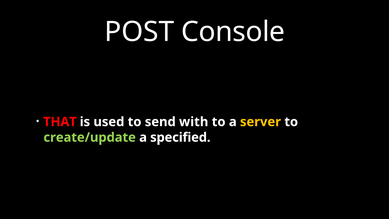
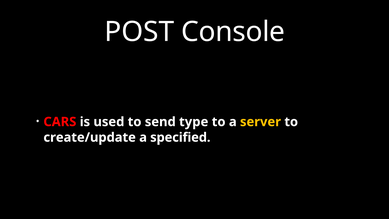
THAT: THAT -> CARS (60, 122)
with: with -> type (194, 122)
create/update colour: light green -> white (90, 137)
